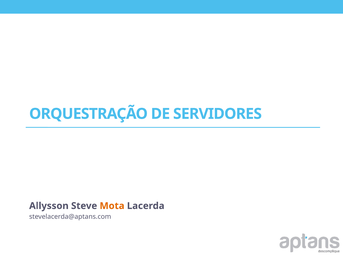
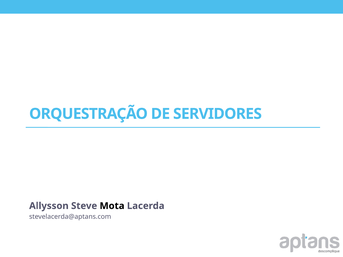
Mota colour: orange -> black (112, 206)
